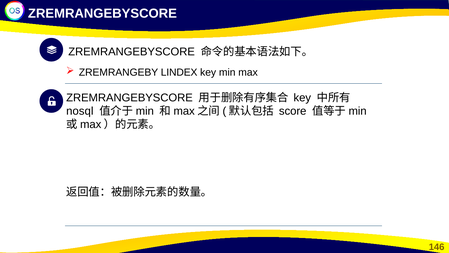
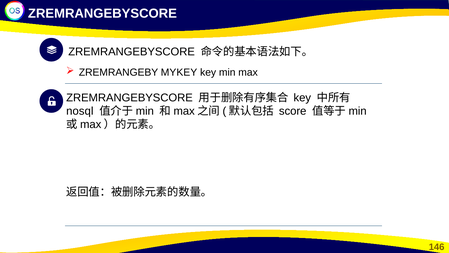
LINDEX: LINDEX -> MYKEY (179, 72)
